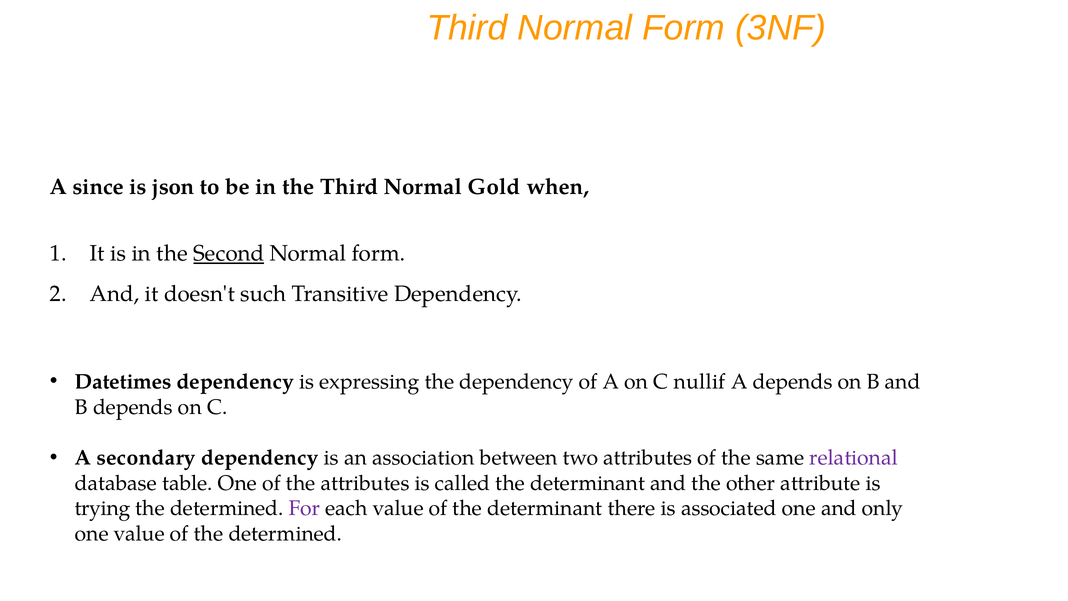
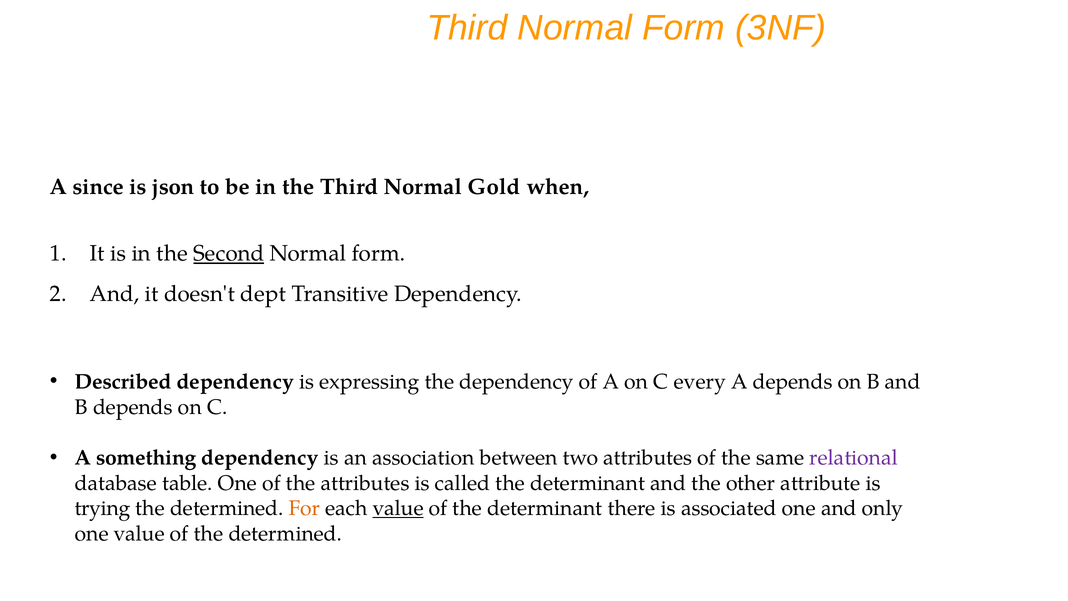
such: such -> dept (263, 294)
Datetimes: Datetimes -> Described (123, 382)
nullif: nullif -> every (700, 382)
secondary: secondary -> something (146, 458)
For colour: purple -> orange (305, 508)
value underline: none -> present (398, 508)
